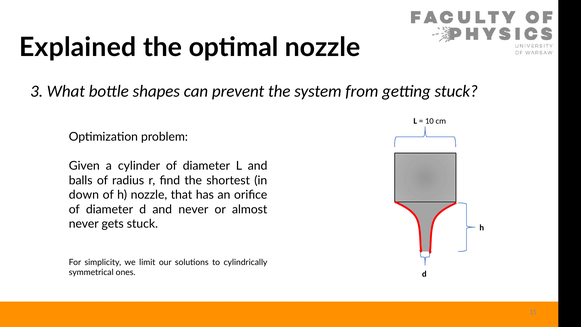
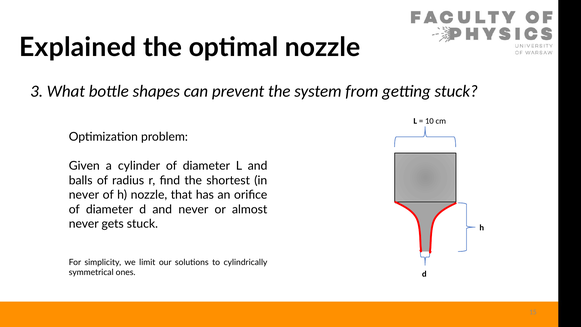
down: down -> never (84, 195)
